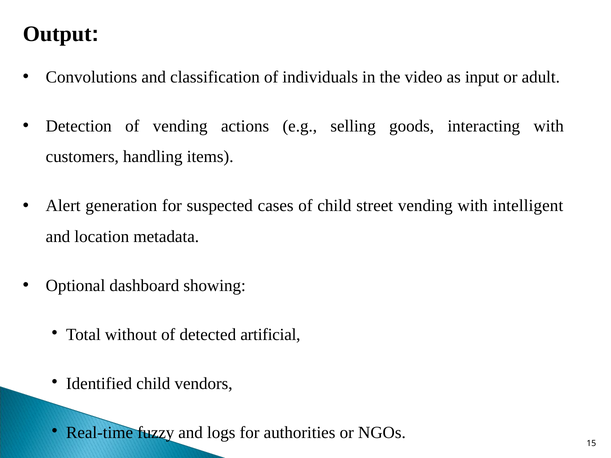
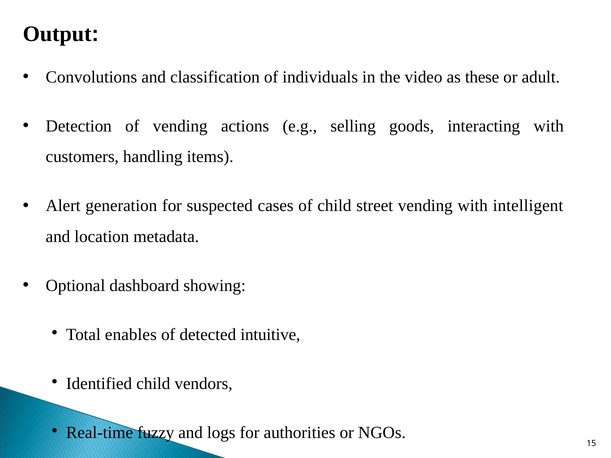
input: input -> these (482, 77)
without: without -> enables (131, 335)
artificial: artificial -> intuitive (270, 335)
